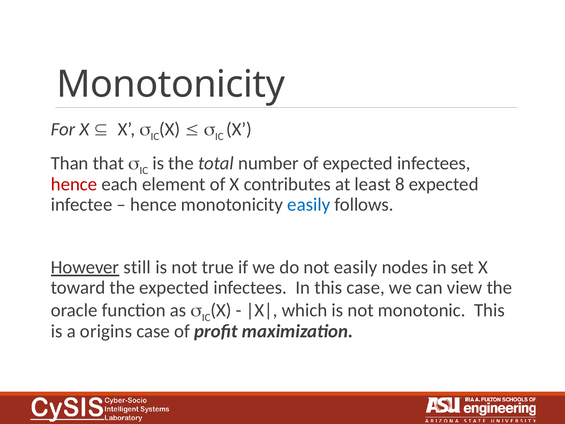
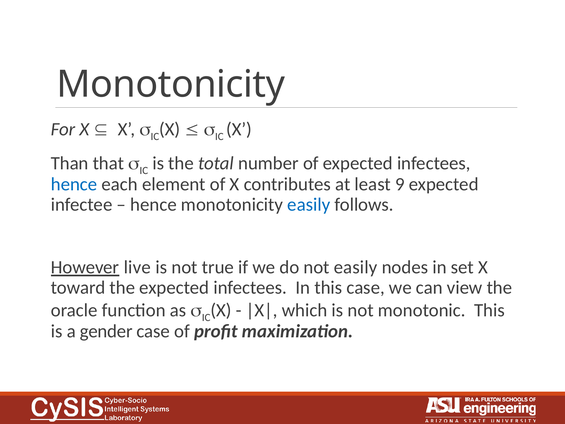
hence colour: red -> blue (74, 184)
8: 8 -> 9 (400, 184)
still: still -> live (137, 267)
origins: origins -> gender (106, 331)
